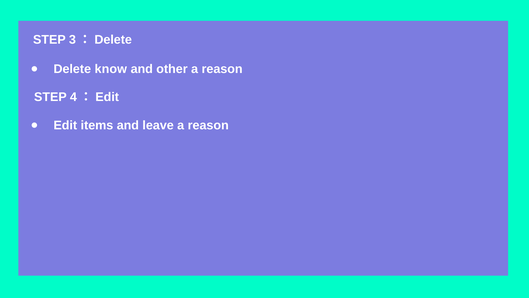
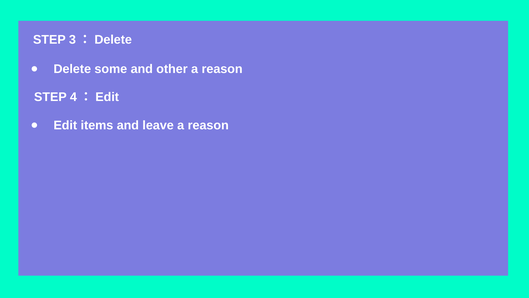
know: know -> some (111, 69)
